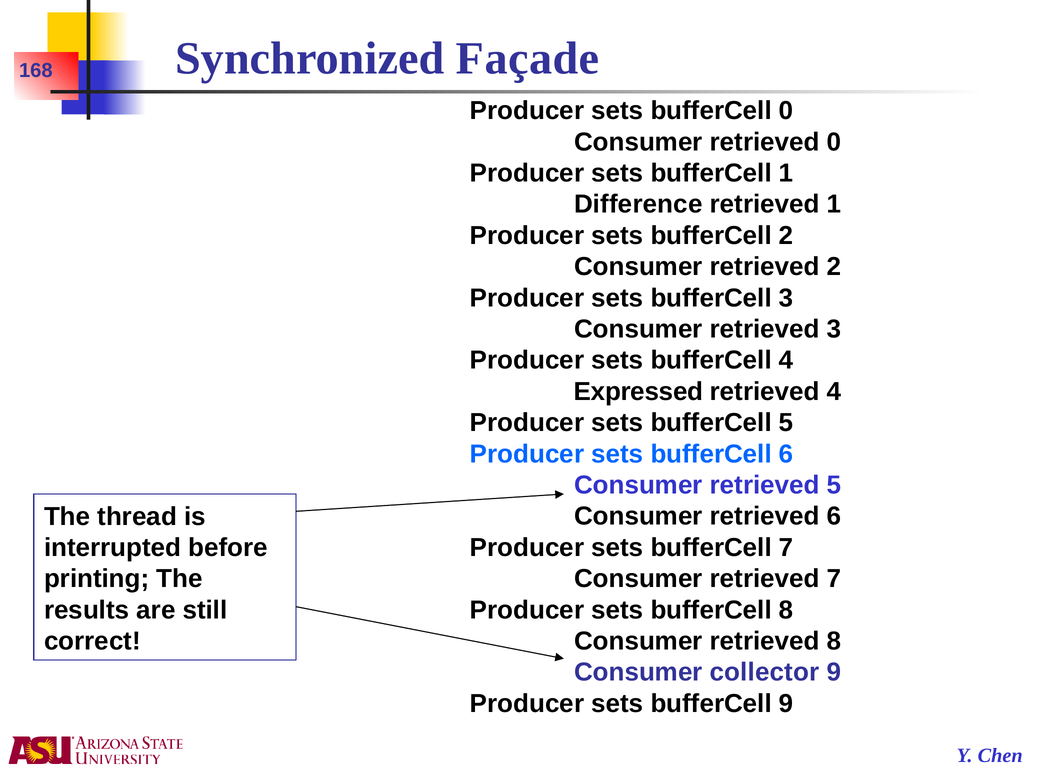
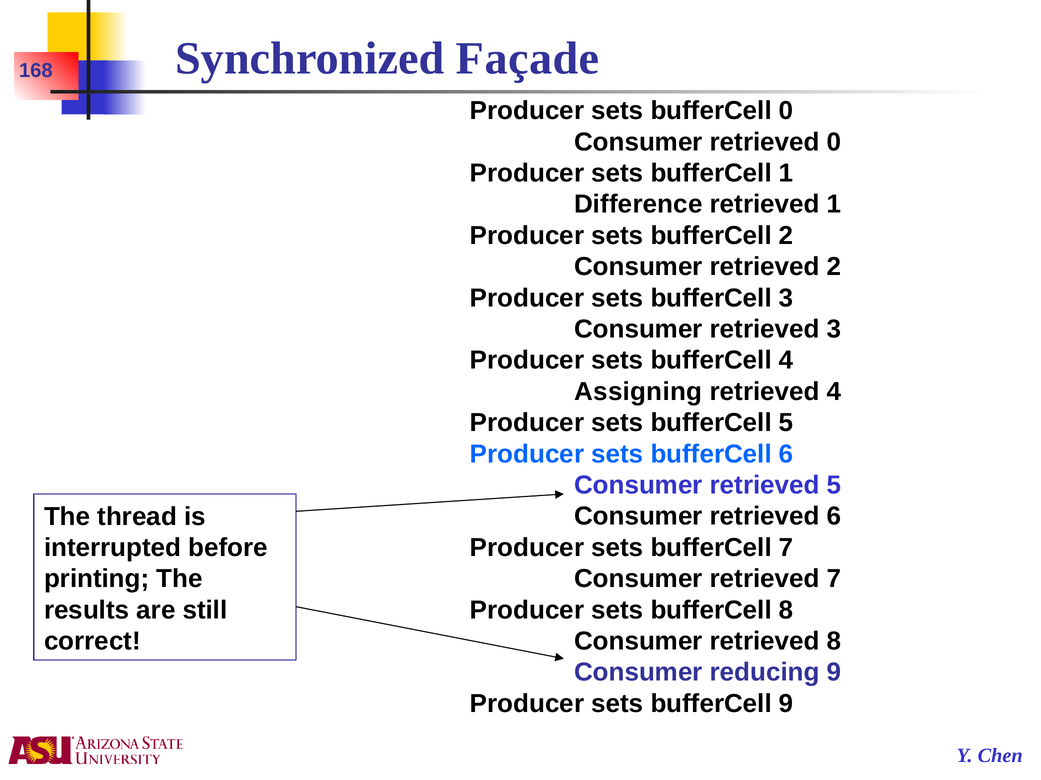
Expressed: Expressed -> Assigning (638, 392)
collector: collector -> reducing (765, 673)
